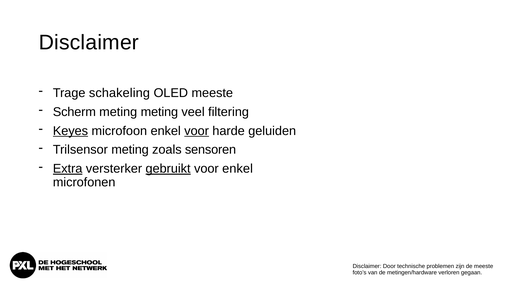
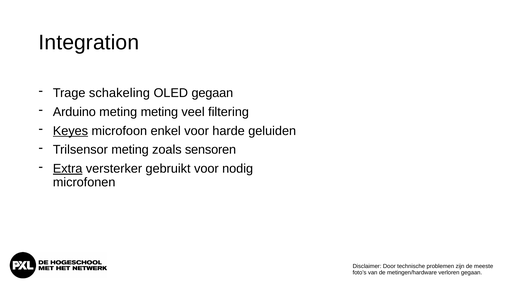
Disclaimer: Disclaimer -> Integration (89, 43)
OLED meeste: meeste -> gegaan (212, 93)
Scherm: Scherm -> Arduino (74, 112)
voor underline: present -> none (197, 131)
gebruikt underline: present -> none (168, 169)
voor enkel: enkel -> nodig (238, 169)
